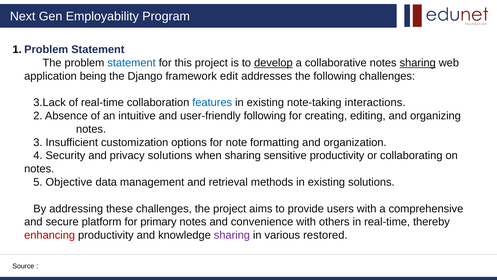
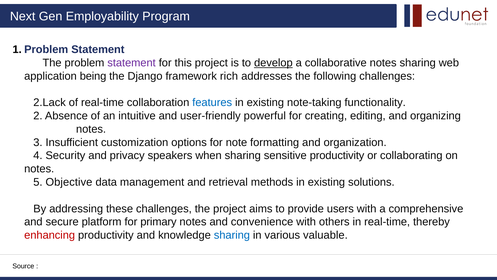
statement colour: blue -> purple (132, 63)
sharing underline: present -> none (418, 63)
edit: edit -> rich (229, 76)
3.Lack: 3.Lack -> 2.Lack (50, 102)
interactions: interactions -> functionality (375, 102)
user-friendly following: following -> powerful (265, 116)
privacy solutions: solutions -> speakers (170, 155)
sharing colour: purple -> blue (232, 235)
restored: restored -> valuable (325, 235)
